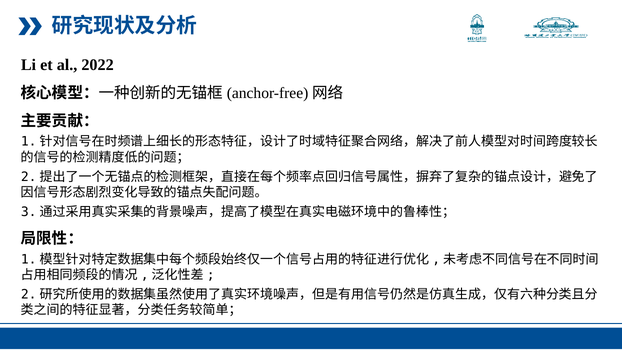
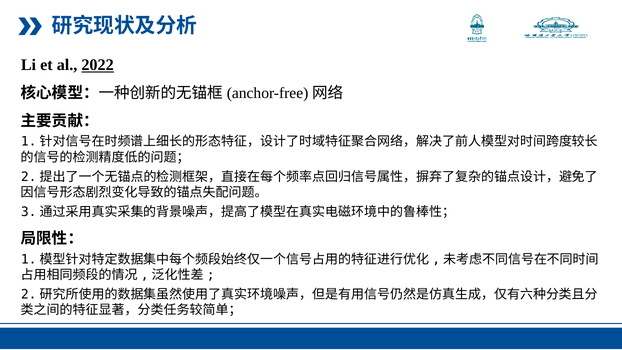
2022 underline: none -> present (98, 65)
